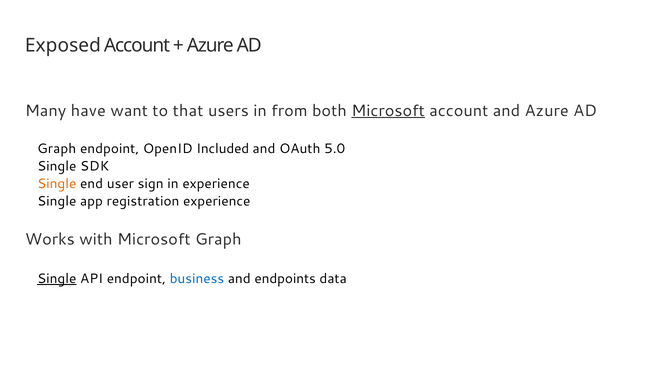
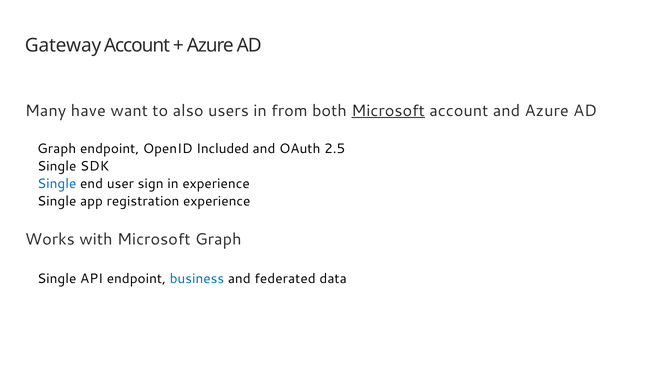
Exposed: Exposed -> Gateway (63, 46)
that: that -> also (188, 110)
5.0: 5.0 -> 2.5 (335, 149)
Single colour: orange -> blue (57, 184)
Single underline: present -> none (57, 278)
endpoints: endpoints -> federated (285, 278)
